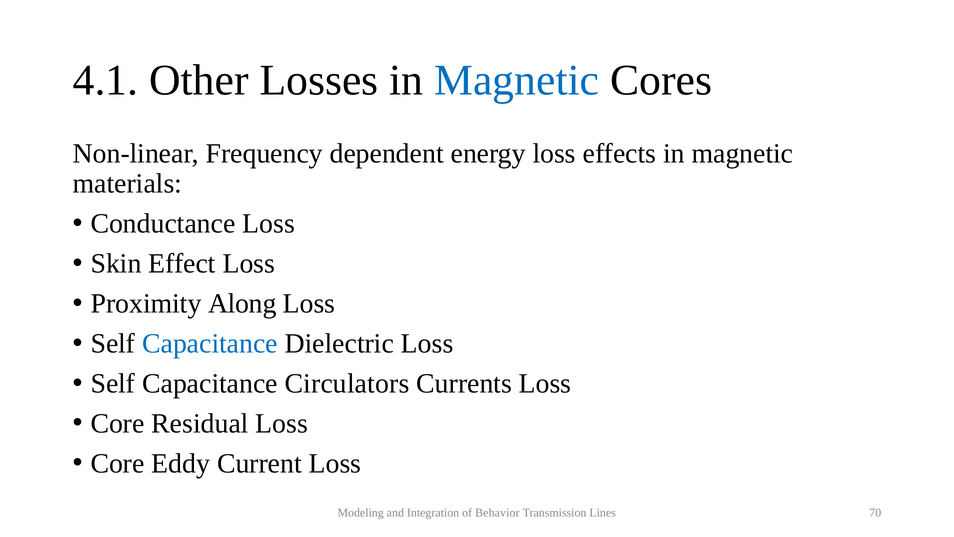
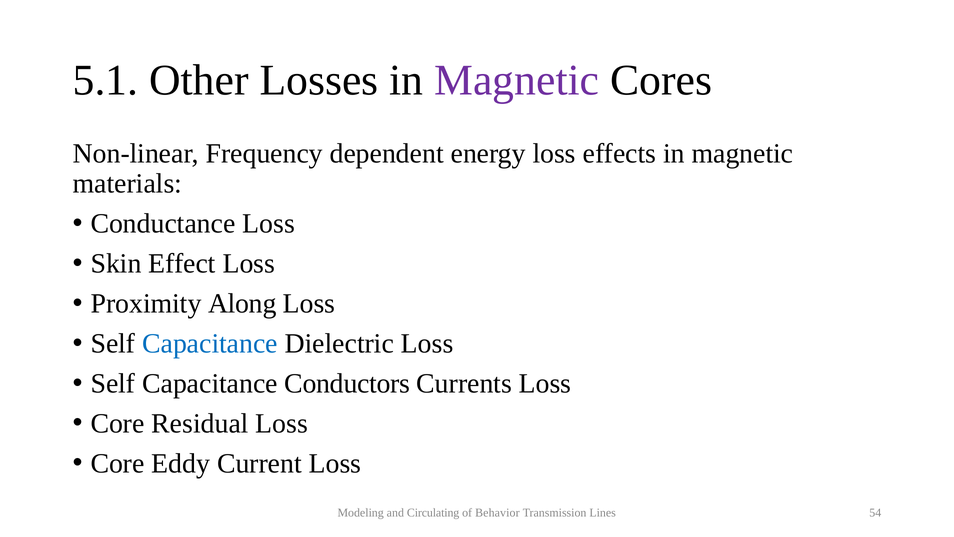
4.1: 4.1 -> 5.1 (105, 80)
Magnetic colour: blue -> purple (517, 80)
Circulators: Circulators -> Conductors (347, 383)
Integration: Integration -> Circulating (433, 512)
70: 70 -> 54 (875, 512)
